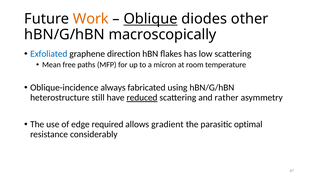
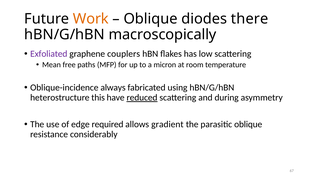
Oblique underline: present -> none (151, 19)
other: other -> there (250, 19)
Exfoliated colour: blue -> purple (49, 54)
direction: direction -> couplers (124, 54)
still: still -> this (98, 98)
rather: rather -> during (227, 98)
parasitic optimal: optimal -> oblique (248, 124)
